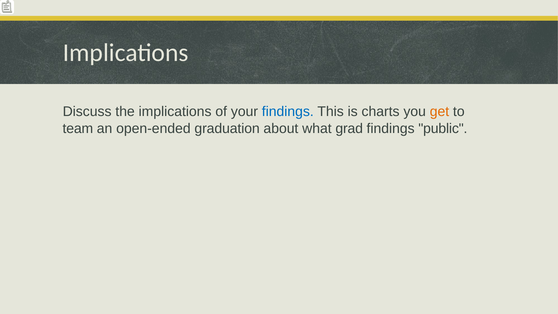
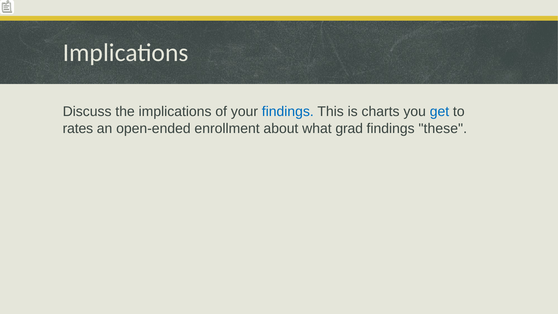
get colour: orange -> blue (439, 112)
team: team -> rates (78, 128)
graduation: graduation -> enrollment (227, 128)
public: public -> these (443, 128)
